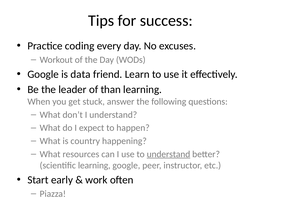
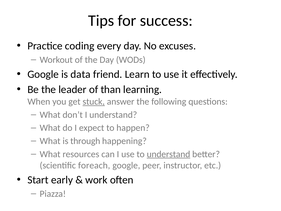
stuck underline: none -> present (94, 102)
country: country -> through (85, 141)
scientific learning: learning -> foreach (94, 165)
